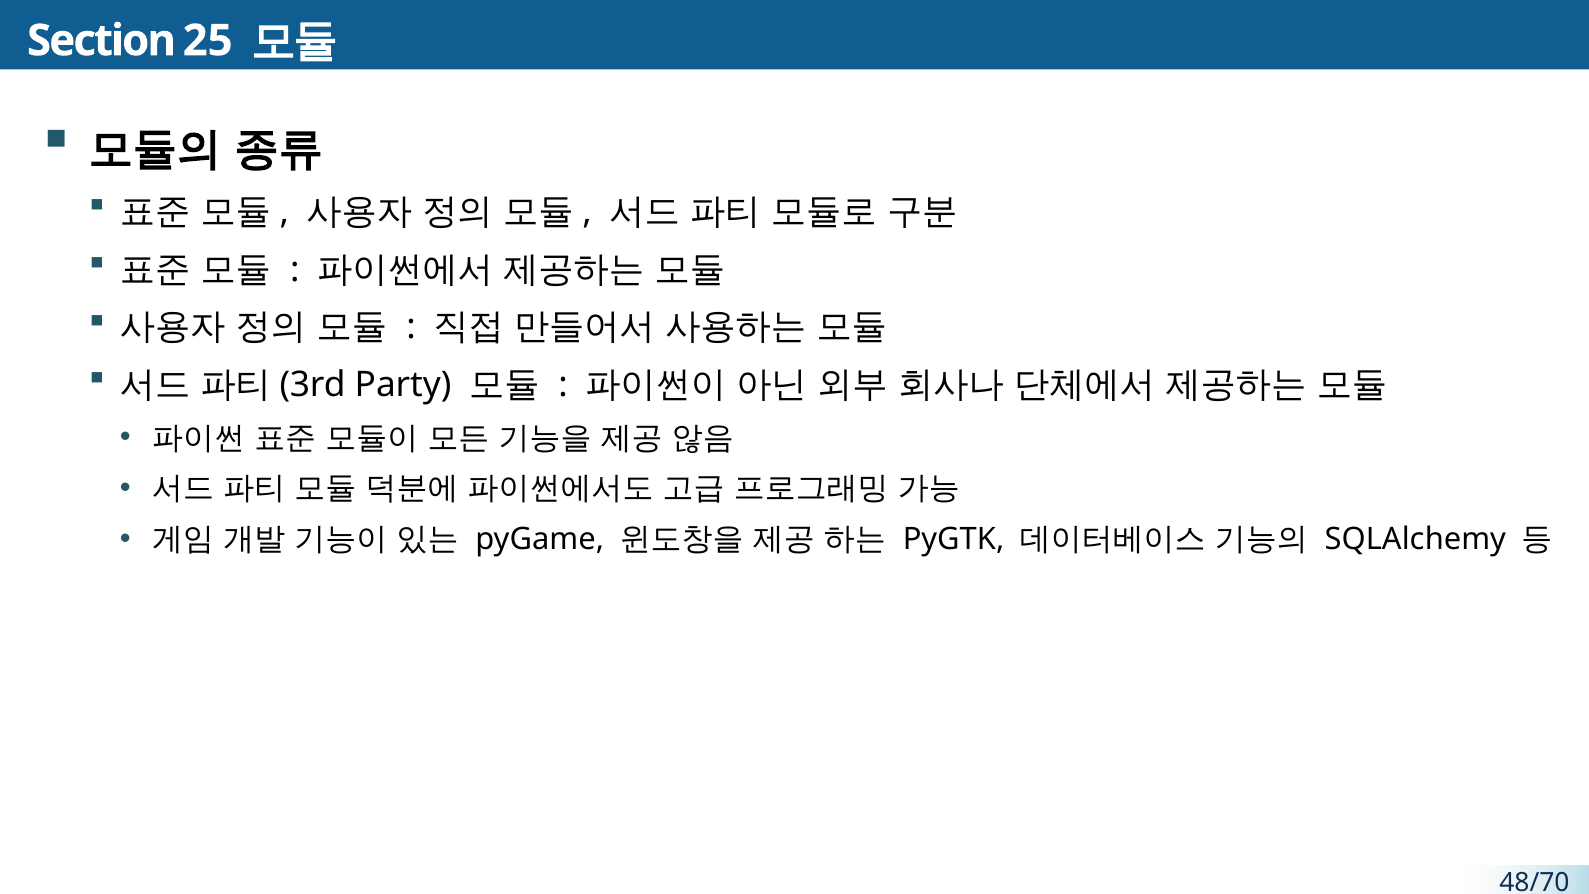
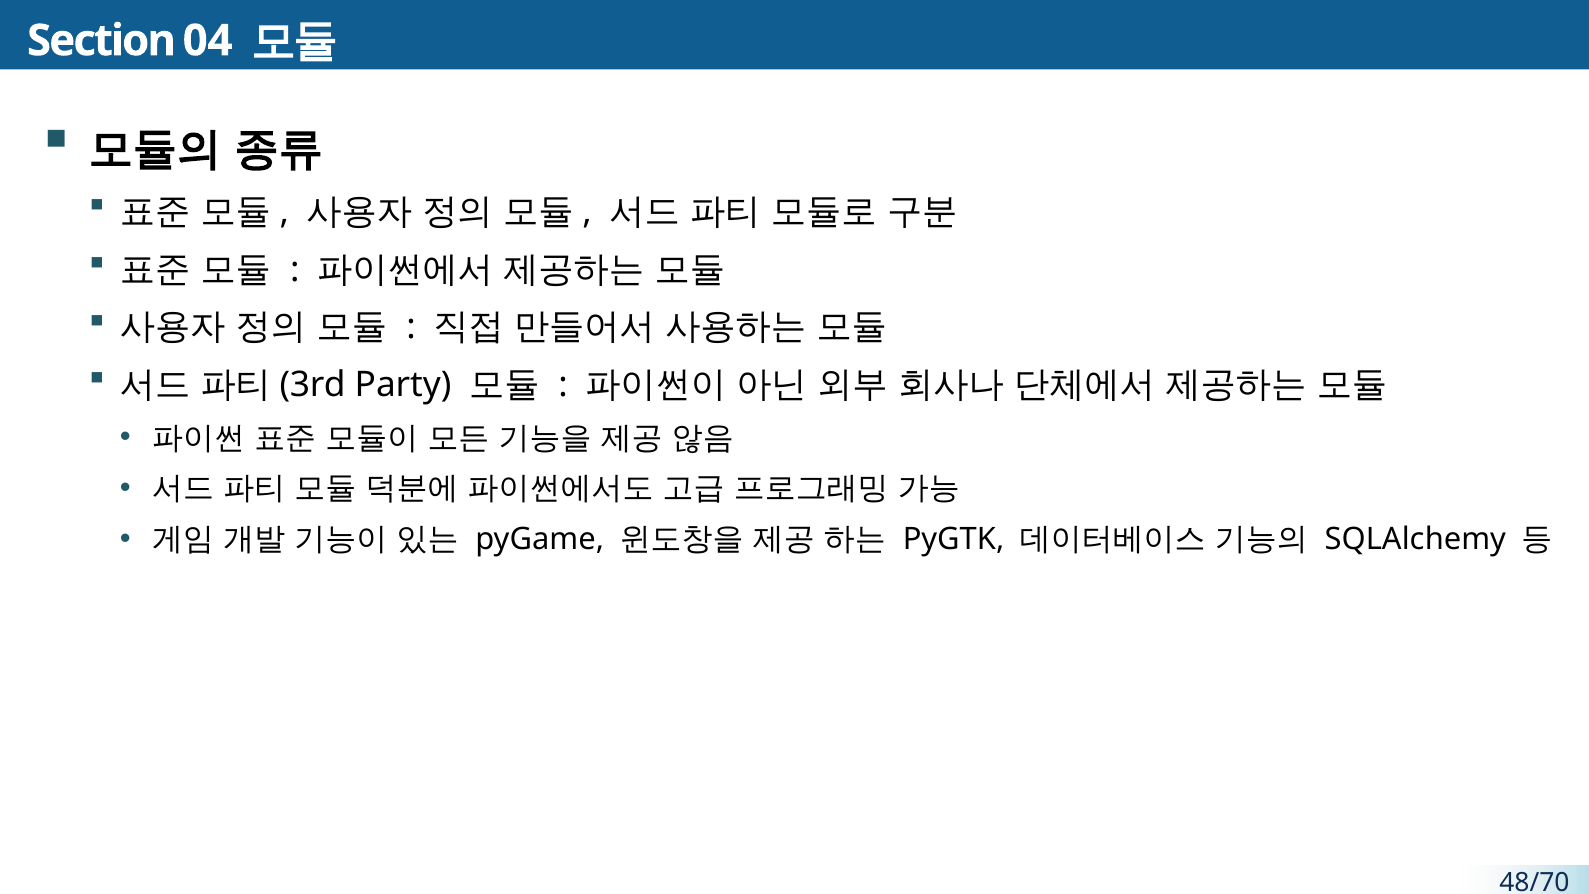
25: 25 -> 04 (208, 41)
